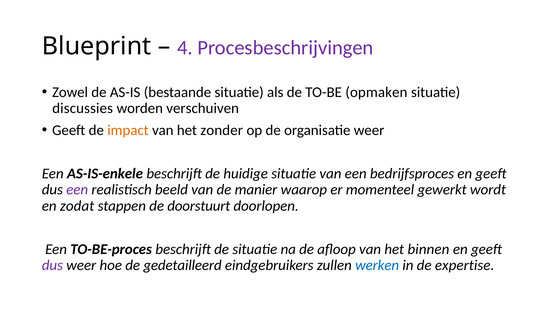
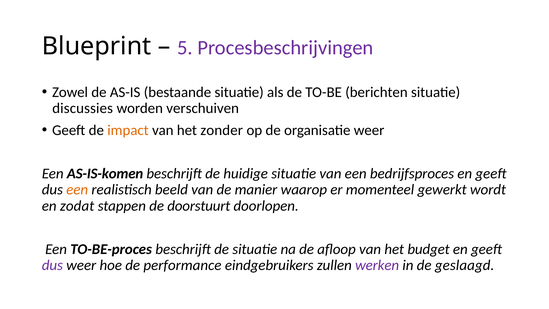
4: 4 -> 5 (185, 48)
opmaken: opmaken -> berichten (376, 92)
AS-IS-enkele: AS-IS-enkele -> AS-IS-komen (105, 174)
een colour: purple -> orange (77, 190)
binnen: binnen -> budget (429, 249)
gedetailleerd: gedetailleerd -> performance (182, 265)
werken colour: blue -> purple (377, 265)
expertise: expertise -> geslaagd (465, 265)
